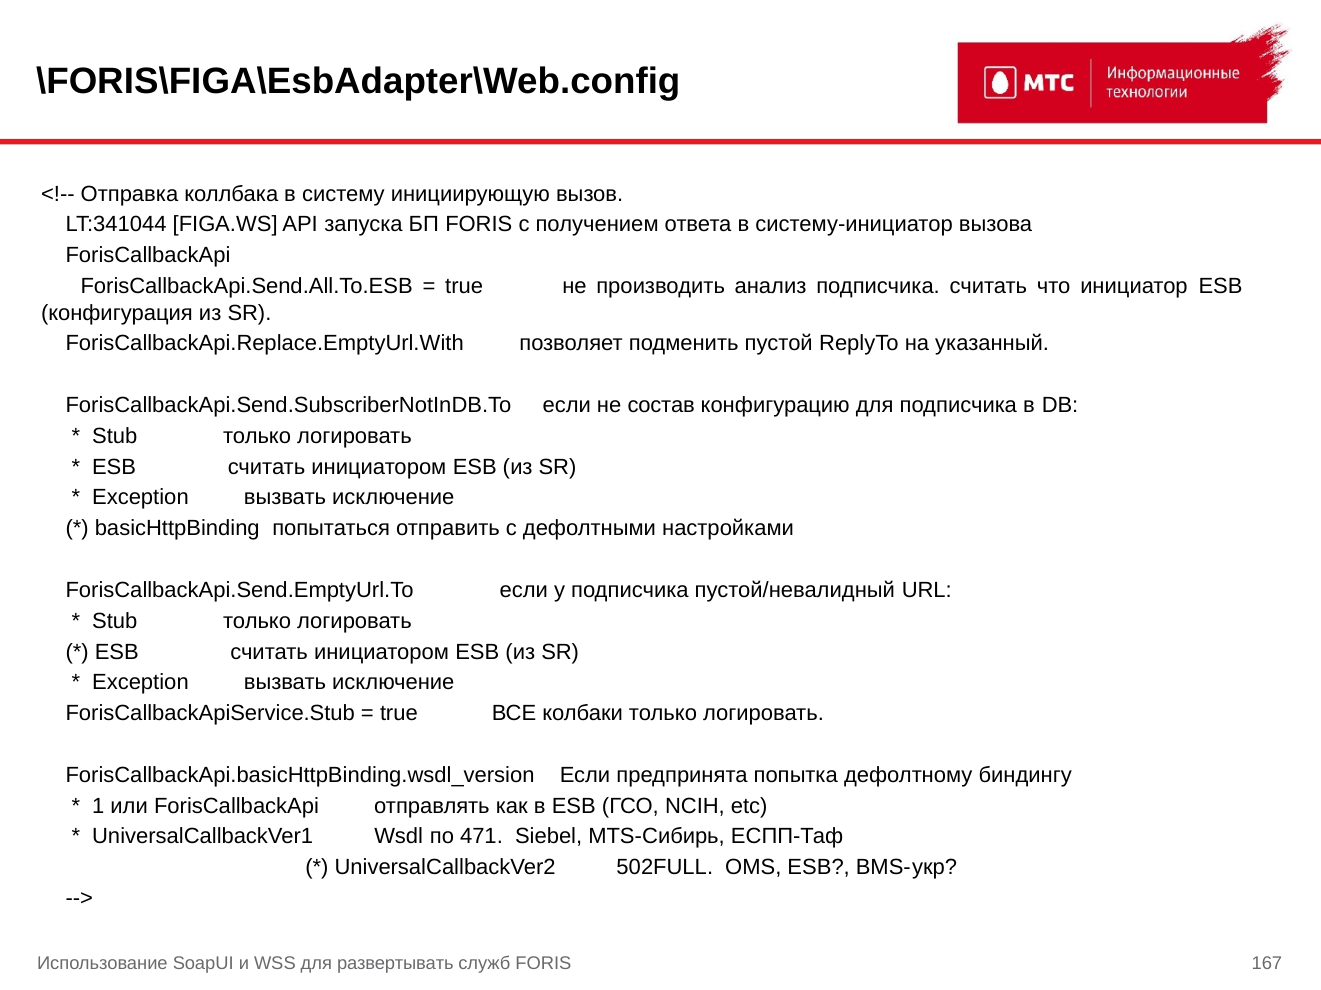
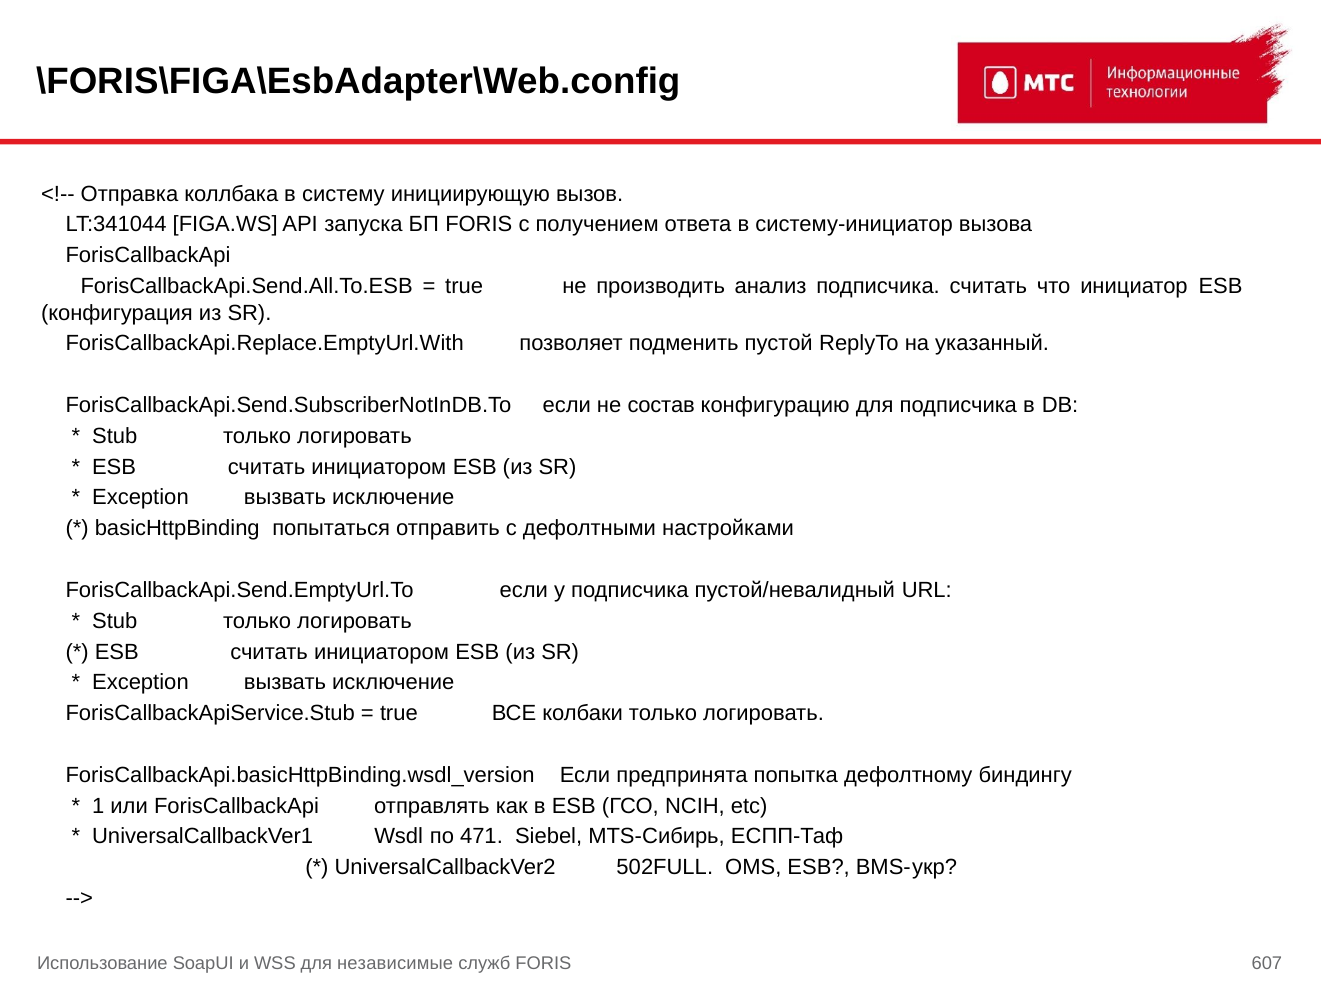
развертывать: развертывать -> независимые (395, 964)
167: 167 -> 607 (1267, 964)
